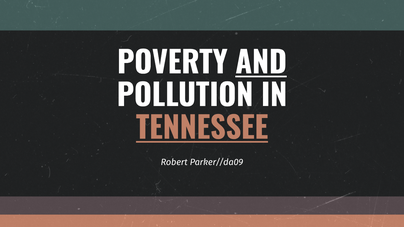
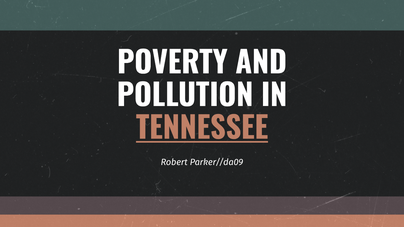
AND underline: present -> none (261, 63)
